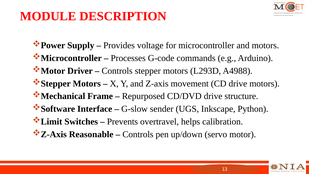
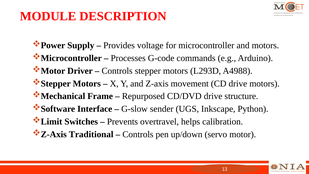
Reasonable: Reasonable -> Traditional (91, 134)
